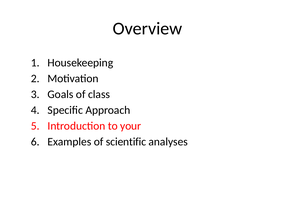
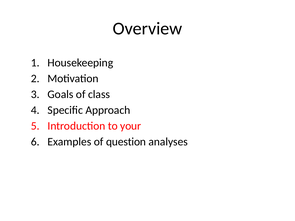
scientific: scientific -> question (126, 142)
